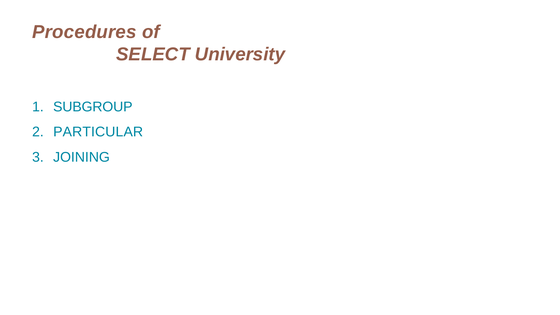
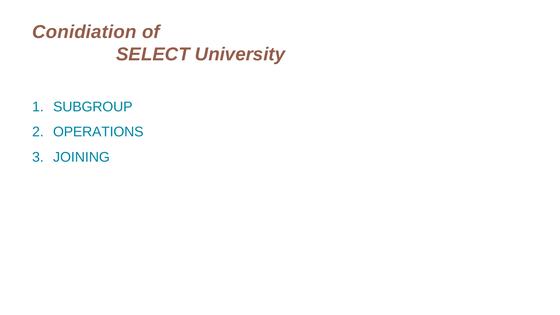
Procedures: Procedures -> Conidiation (84, 32)
PARTICULAR: PARTICULAR -> OPERATIONS (98, 132)
